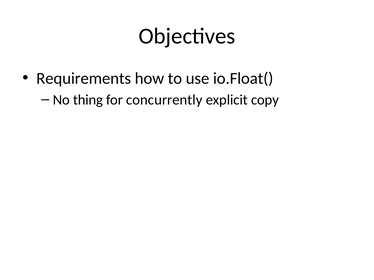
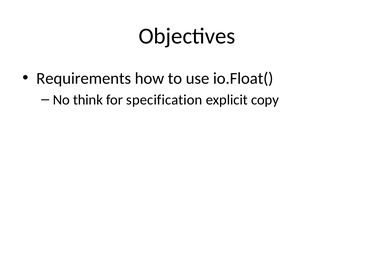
thing: thing -> think (88, 100)
concurrently: concurrently -> specification (164, 100)
